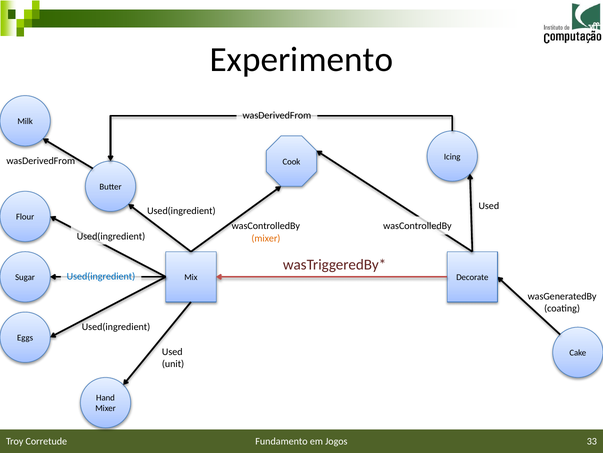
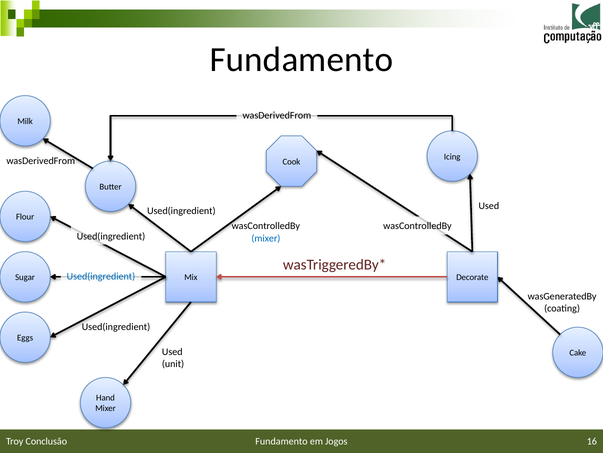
Experimento: Experimento -> Fundamento (301, 60)
mixer colour: orange -> blue (266, 238)
33: 33 -> 16 (592, 441)
Corretude: Corretude -> Conclusão (46, 441)
